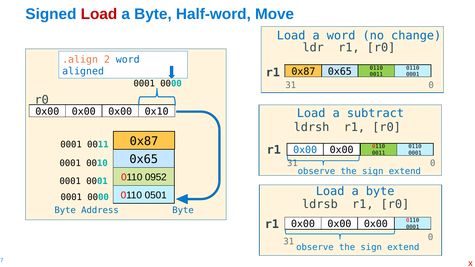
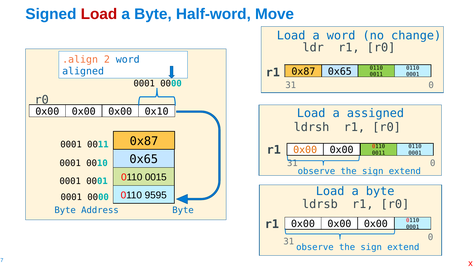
subtract: subtract -> assigned (375, 113)
0x00 colour: blue -> orange (305, 150)
0952: 0952 -> 0015 (156, 177)
0501: 0501 -> 9595 (156, 195)
